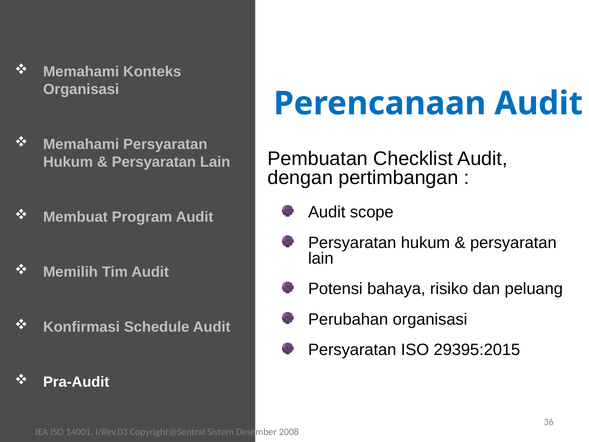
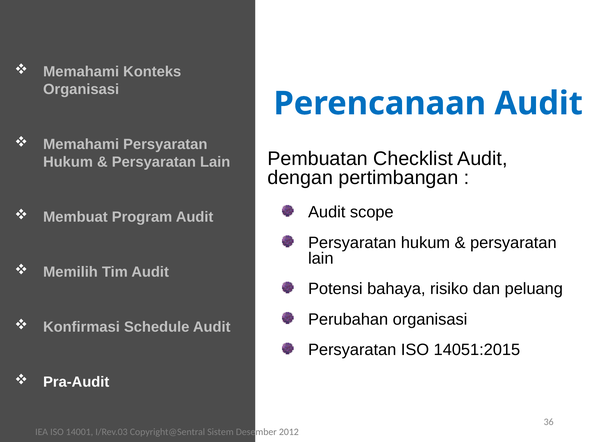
29395:2015: 29395:2015 -> 14051:2015 (477, 350)
2008: 2008 -> 2012 (289, 432)
